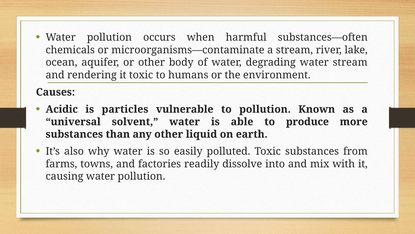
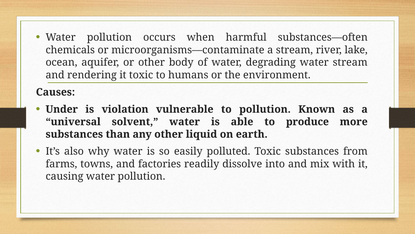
Acidic: Acidic -> Under (62, 109)
particles: particles -> violation (125, 109)
